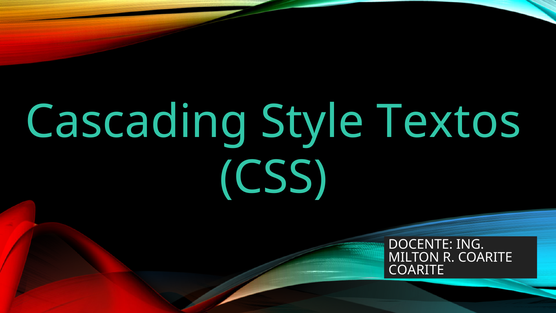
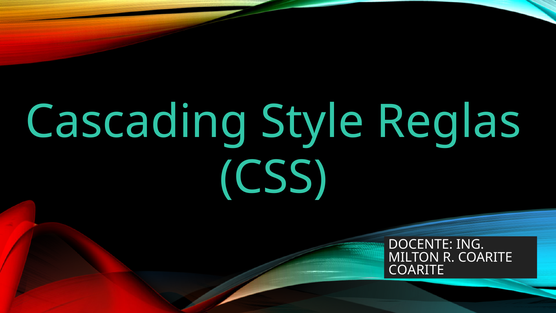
Textos: Textos -> Reglas (449, 122)
